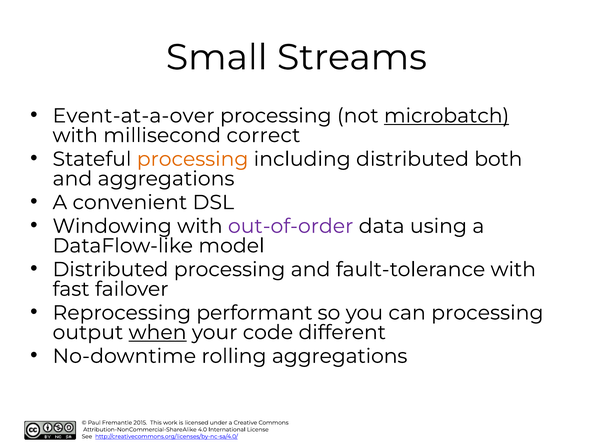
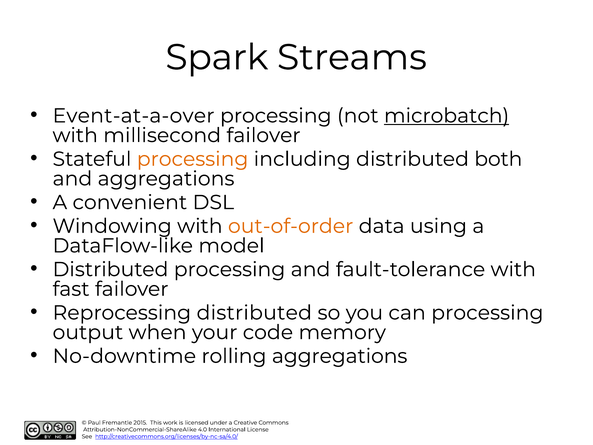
Small: Small -> Spark (217, 57)
millisecond correct: correct -> failover (264, 135)
out-of-order colour: purple -> orange (291, 226)
Reprocessing performant: performant -> distributed (254, 313)
when underline: present -> none (158, 332)
different: different -> memory (342, 332)
